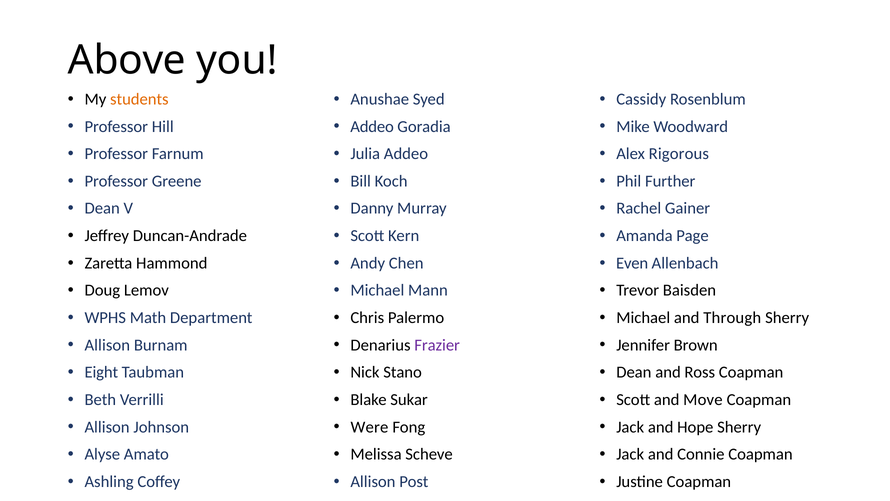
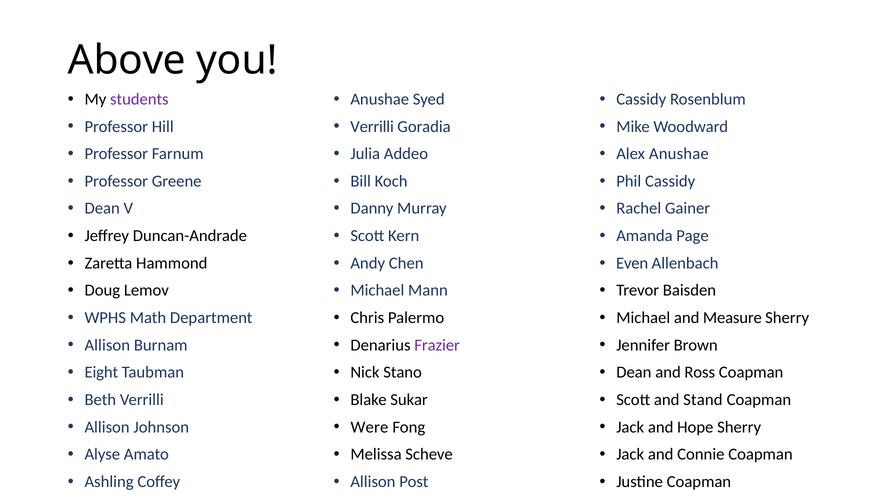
students colour: orange -> purple (139, 99)
Addeo: Addeo -> Verrilli (372, 126)
Alex Rigorous: Rigorous -> Anushae (679, 154)
Phil Further: Further -> Cassidy (670, 181)
Through: Through -> Measure (732, 318)
Move: Move -> Stand (703, 399)
